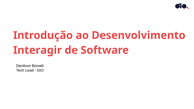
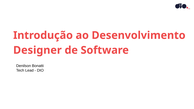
Interagir: Interagir -> Designer (37, 50)
